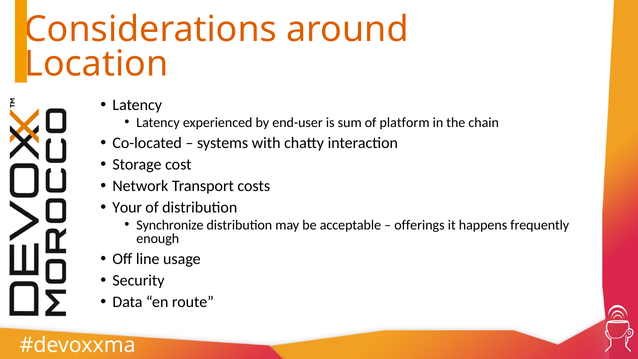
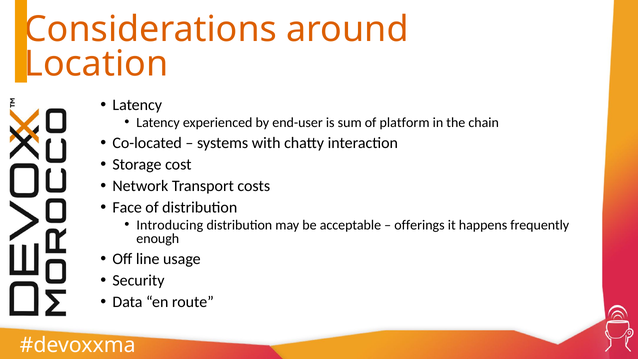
Your: Your -> Face (127, 207)
Synchronize: Synchronize -> Introducing (170, 225)
